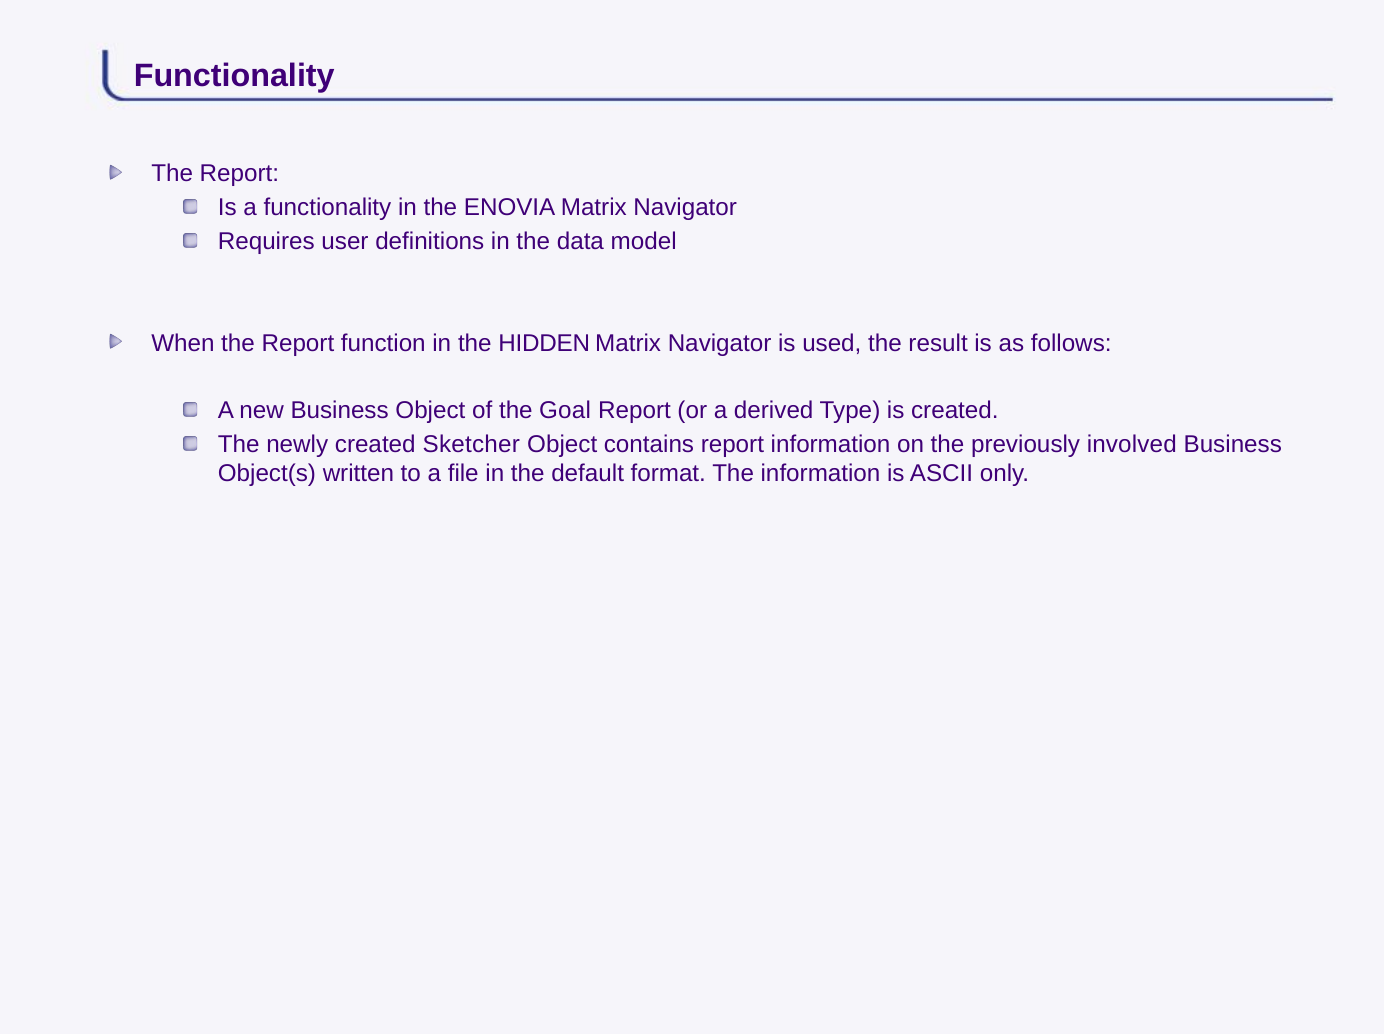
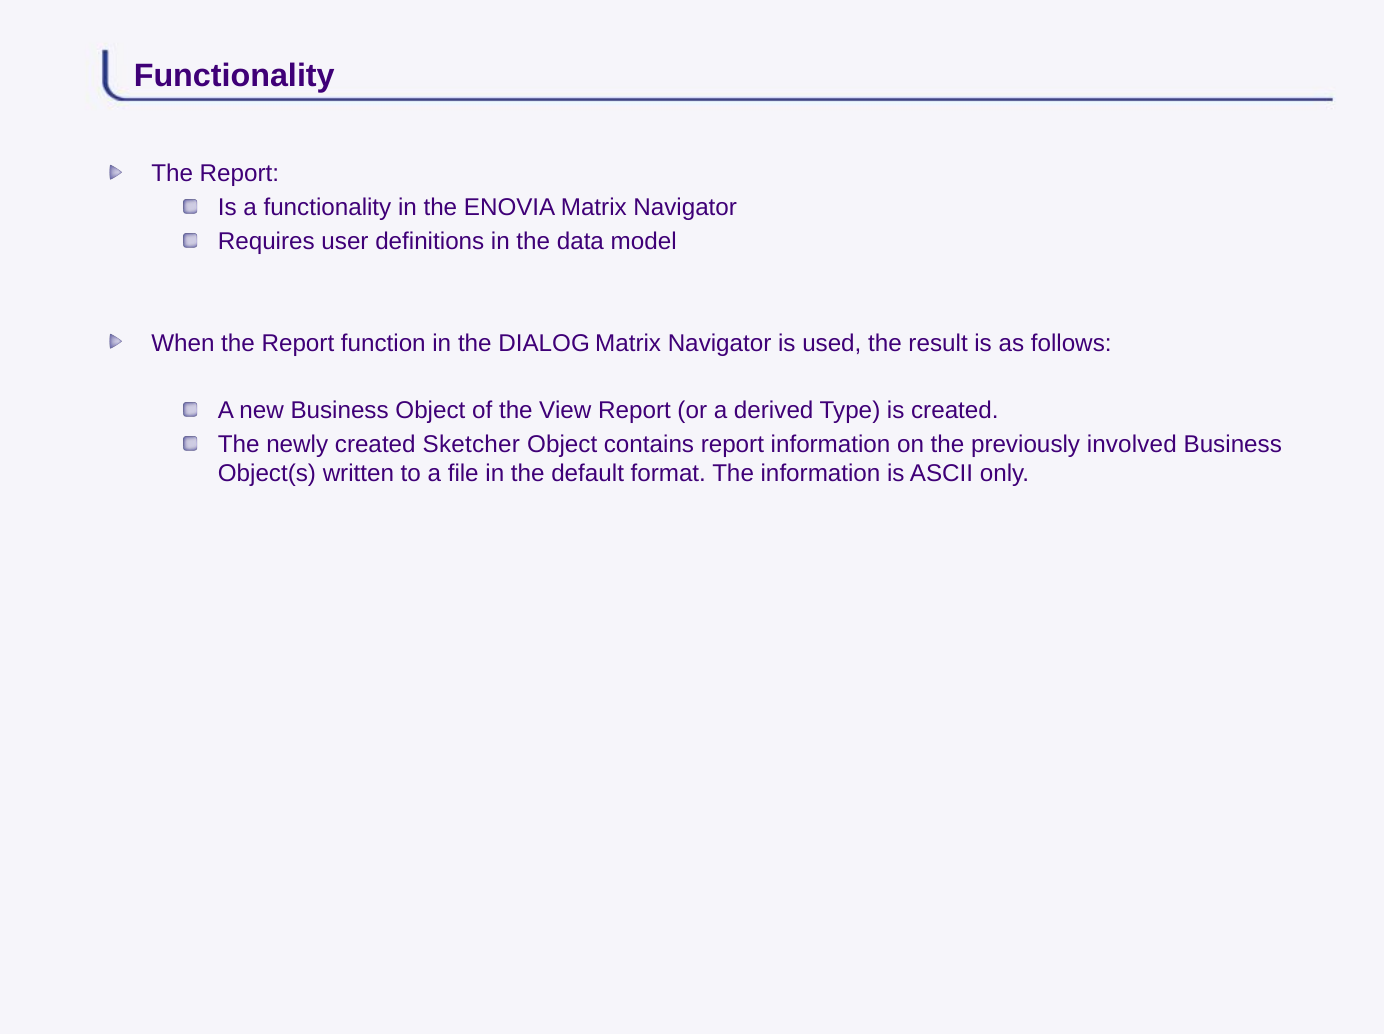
HIDDEN: HIDDEN -> DIALOG (544, 343)
Goal: Goal -> View (565, 411)
